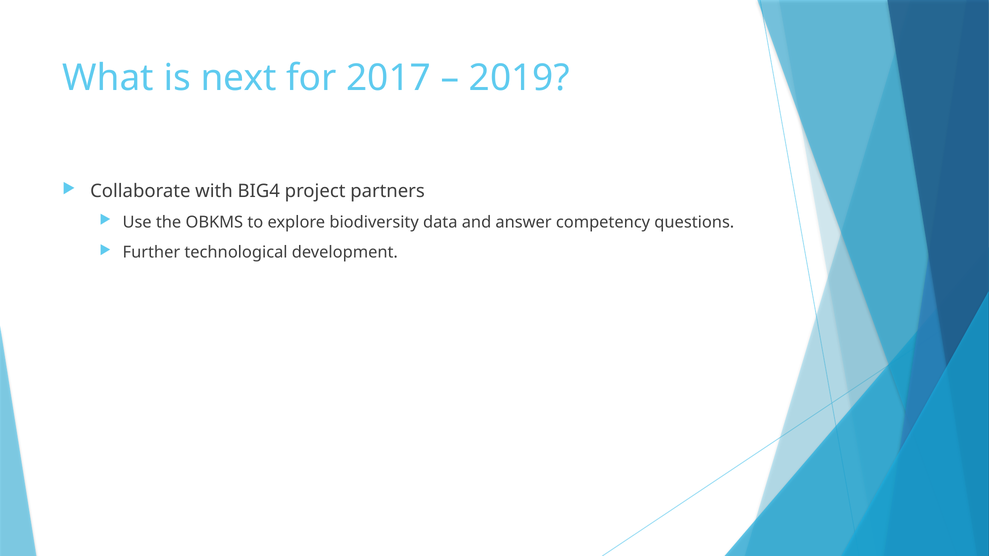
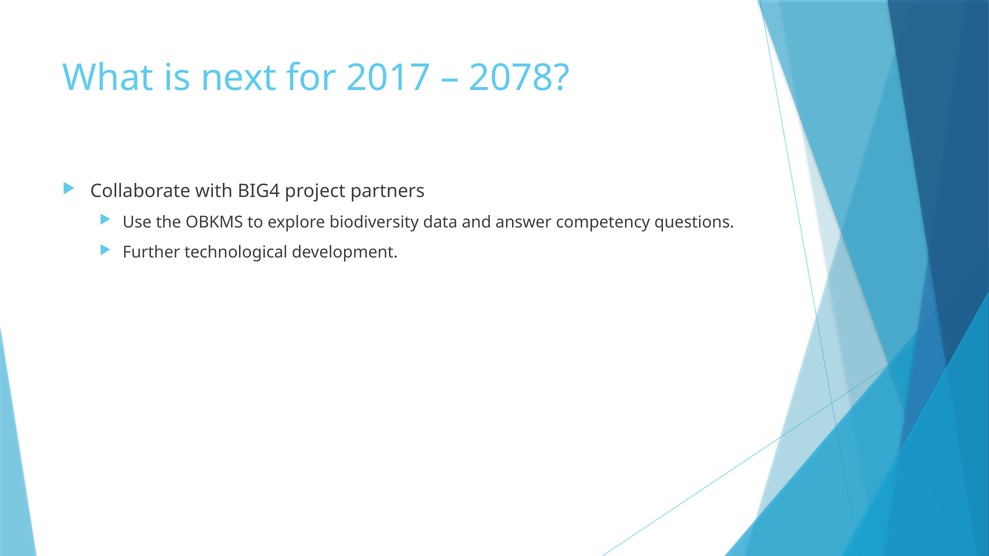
2019: 2019 -> 2078 (519, 78)
